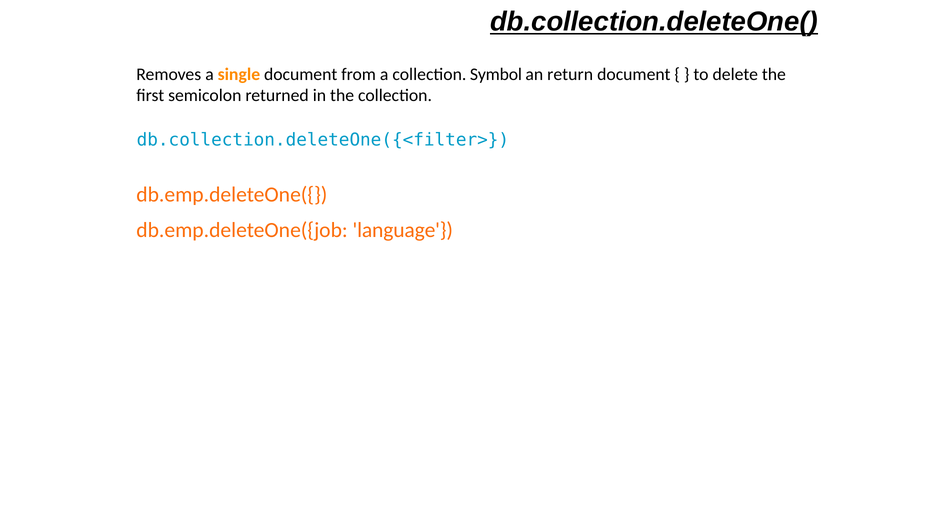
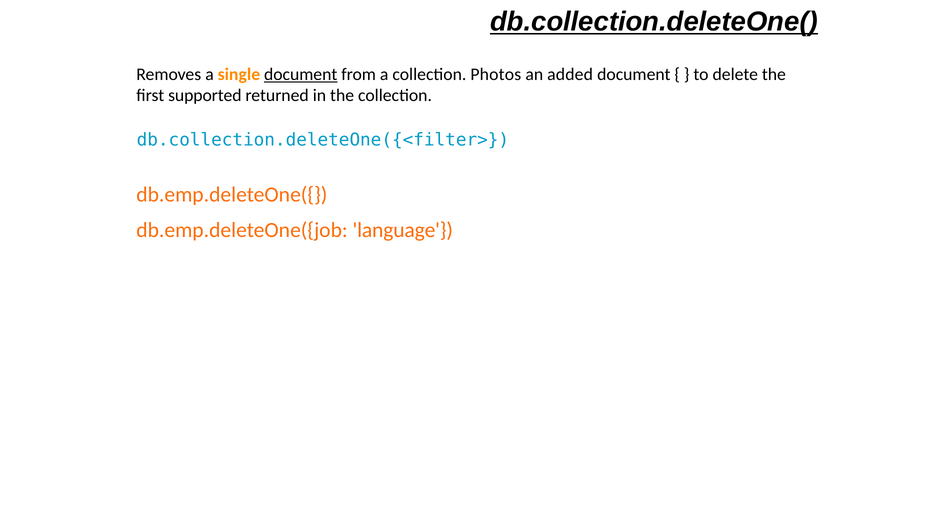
document underline: none -> present (301, 74)
Symbol: Symbol -> Photos (496, 74)
return: return -> added (570, 74)
semicolon: semicolon -> supported (205, 95)
